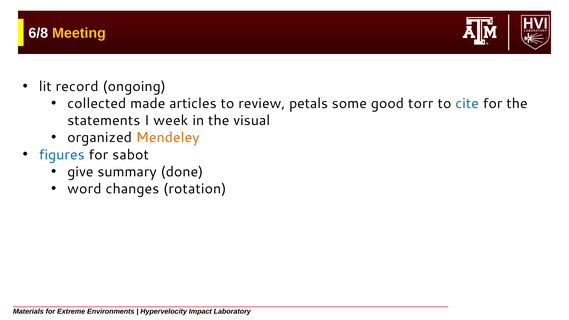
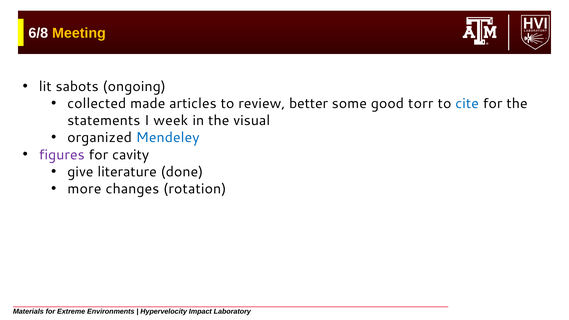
record: record -> sabots (77, 86)
petals: petals -> better (309, 104)
Mendeley colour: orange -> blue (168, 138)
figures colour: blue -> purple (62, 155)
sabot: sabot -> cavity (131, 155)
summary: summary -> literature (127, 172)
word: word -> more (84, 189)
